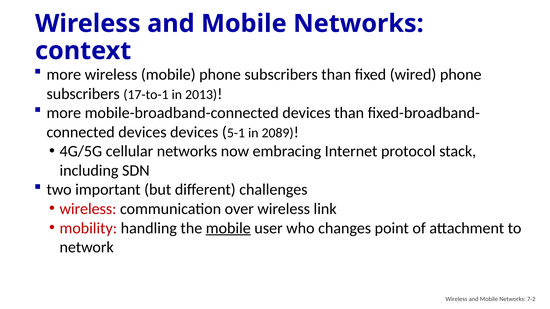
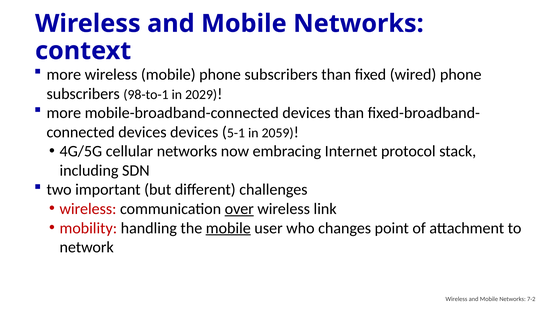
17-to-1: 17-to-1 -> 98-to-1 (146, 95)
2013: 2013 -> 2029 (201, 95)
2089: 2089 -> 2059 (278, 133)
over underline: none -> present (239, 209)
